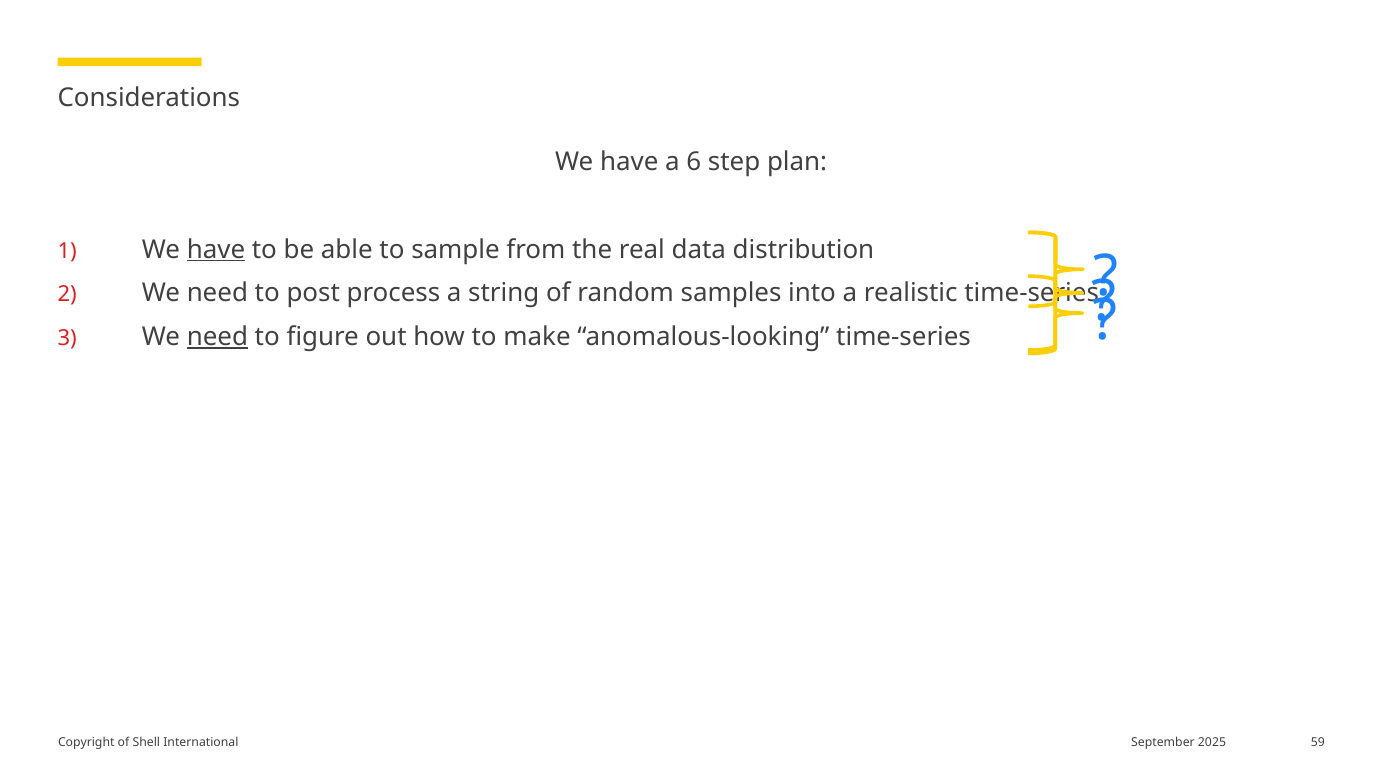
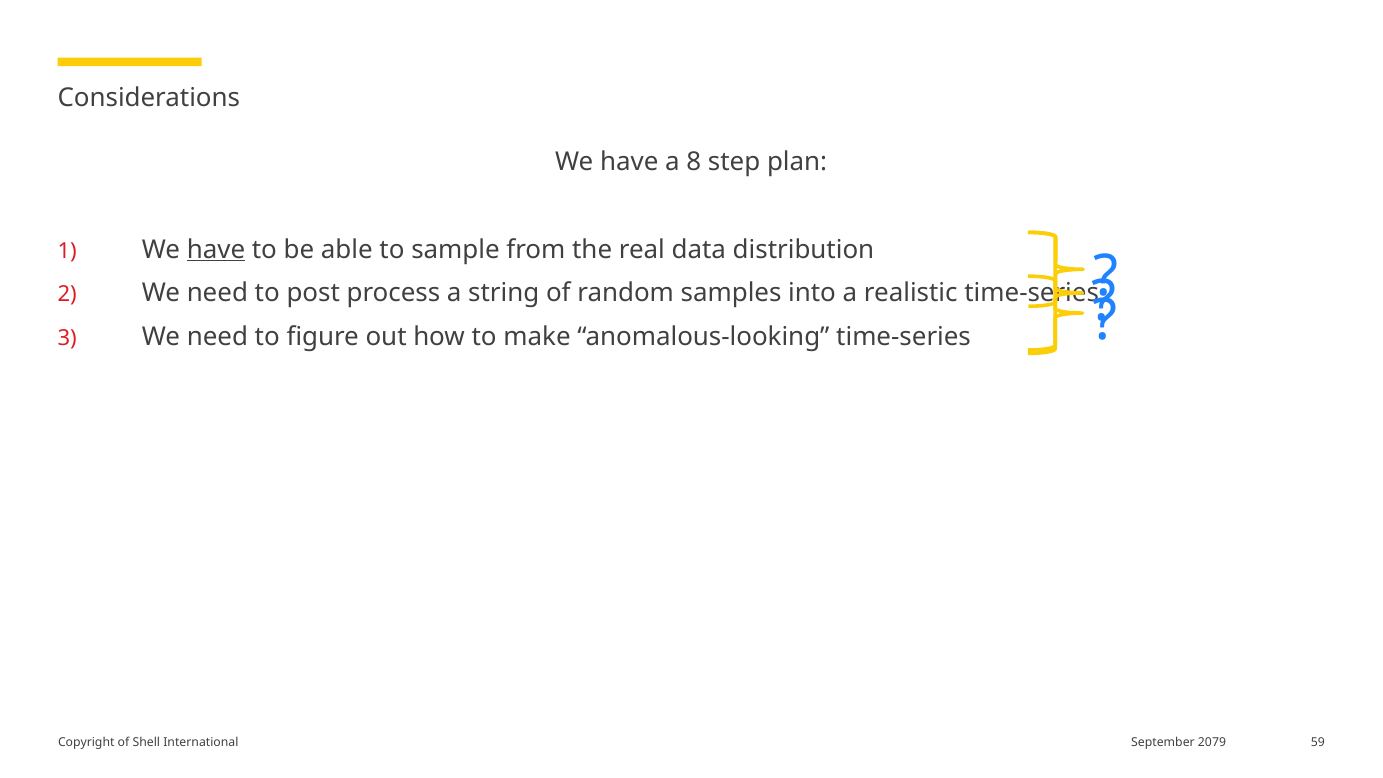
6: 6 -> 8 (694, 162)
need underline: present -> none (217, 337)
2025: 2025 -> 2079 (1212, 742)
